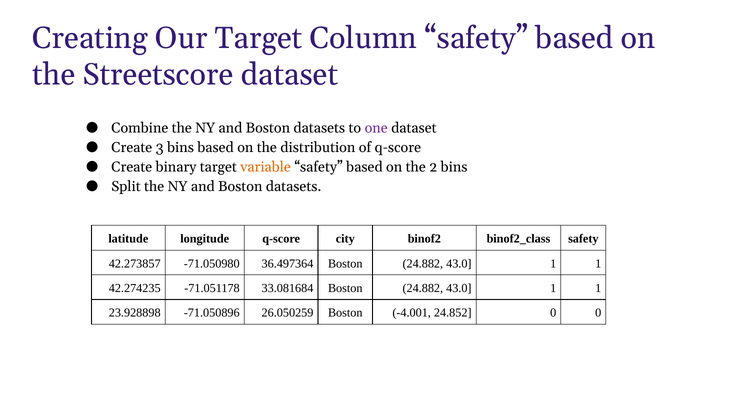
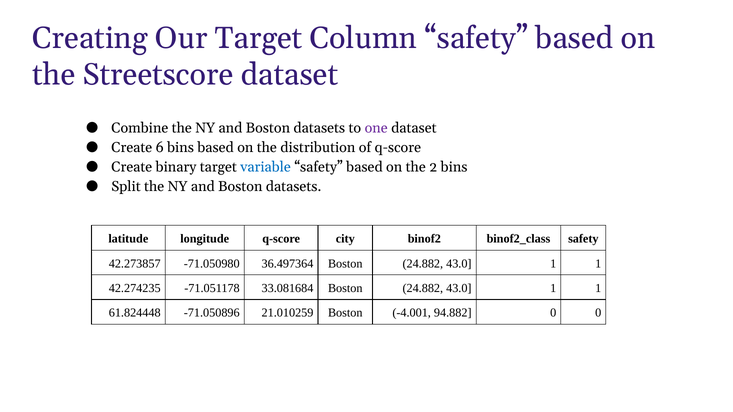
3: 3 -> 6 (160, 148)
variable colour: orange -> blue (266, 167)
23.928898: 23.928898 -> 61.824448 (135, 313)
26.050259: 26.050259 -> 21.010259 (288, 313)
24.852: 24.852 -> 94.882 (453, 313)
